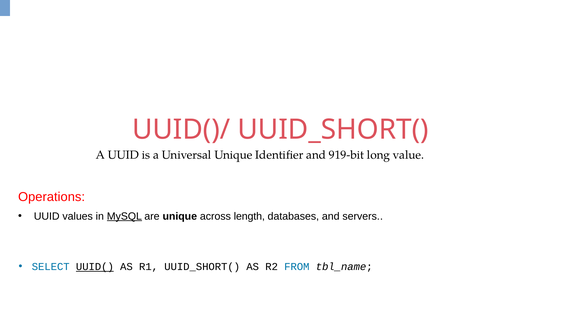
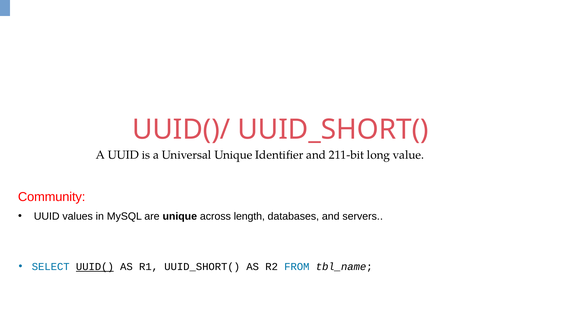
919-bit: 919-bit -> 211-bit (346, 155)
Operations: Operations -> Community (52, 196)
MySQL underline: present -> none (124, 216)
